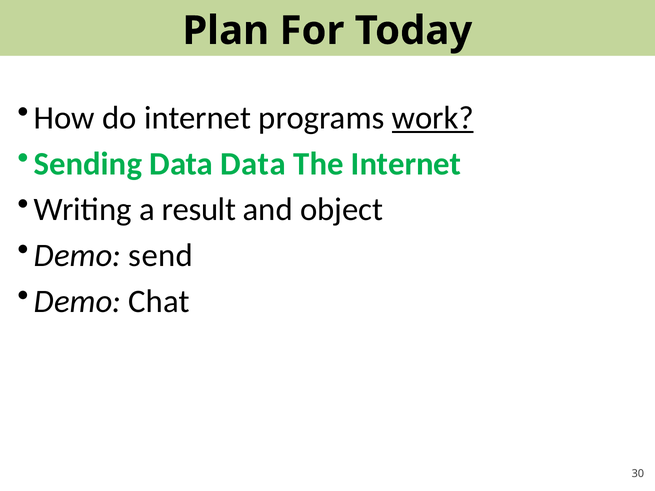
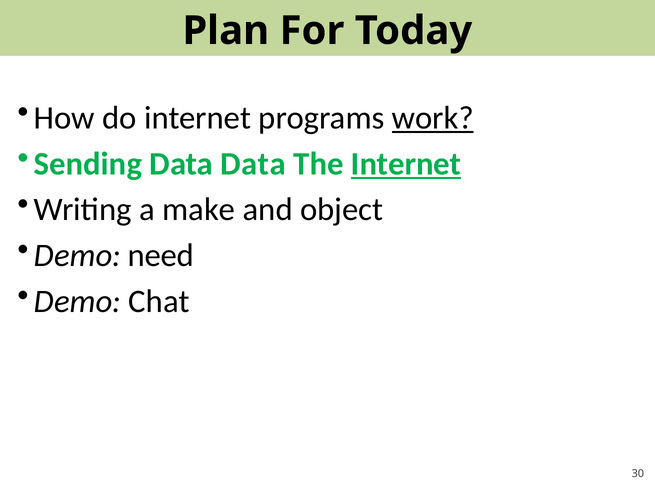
Internet underline: none -> present (406, 164)
result: result -> make (199, 210)
send: send -> need (161, 256)
